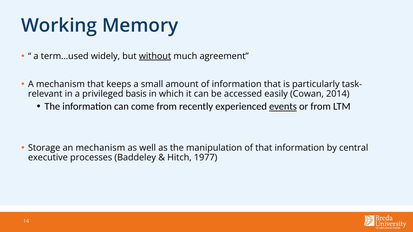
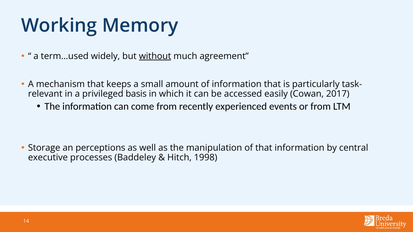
2014: 2014 -> 2017 (338, 94)
events underline: present -> none (283, 107)
an mechanism: mechanism -> perceptions (100, 148)
1977: 1977 -> 1998 (206, 158)
